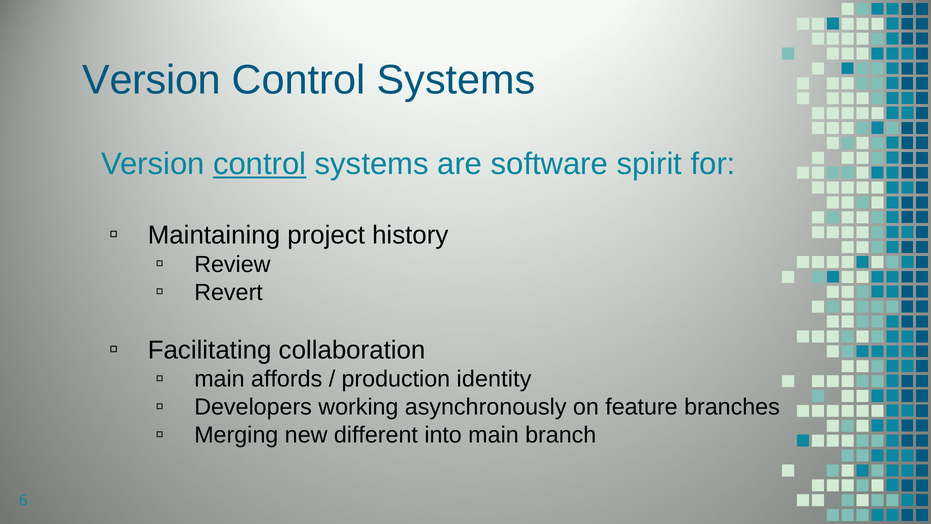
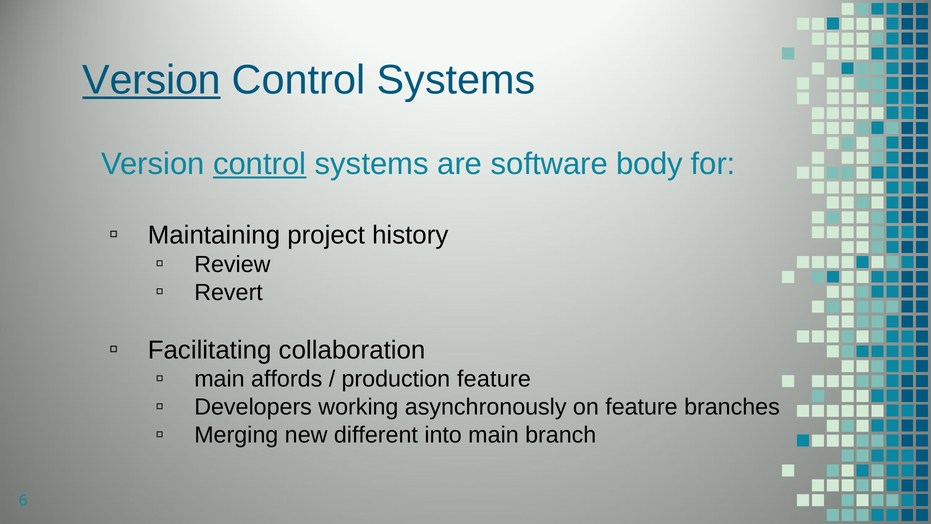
Version underline: none -> present (152, 80)
spirit: spirit -> body (649, 164)
production identity: identity -> feature (494, 379)
